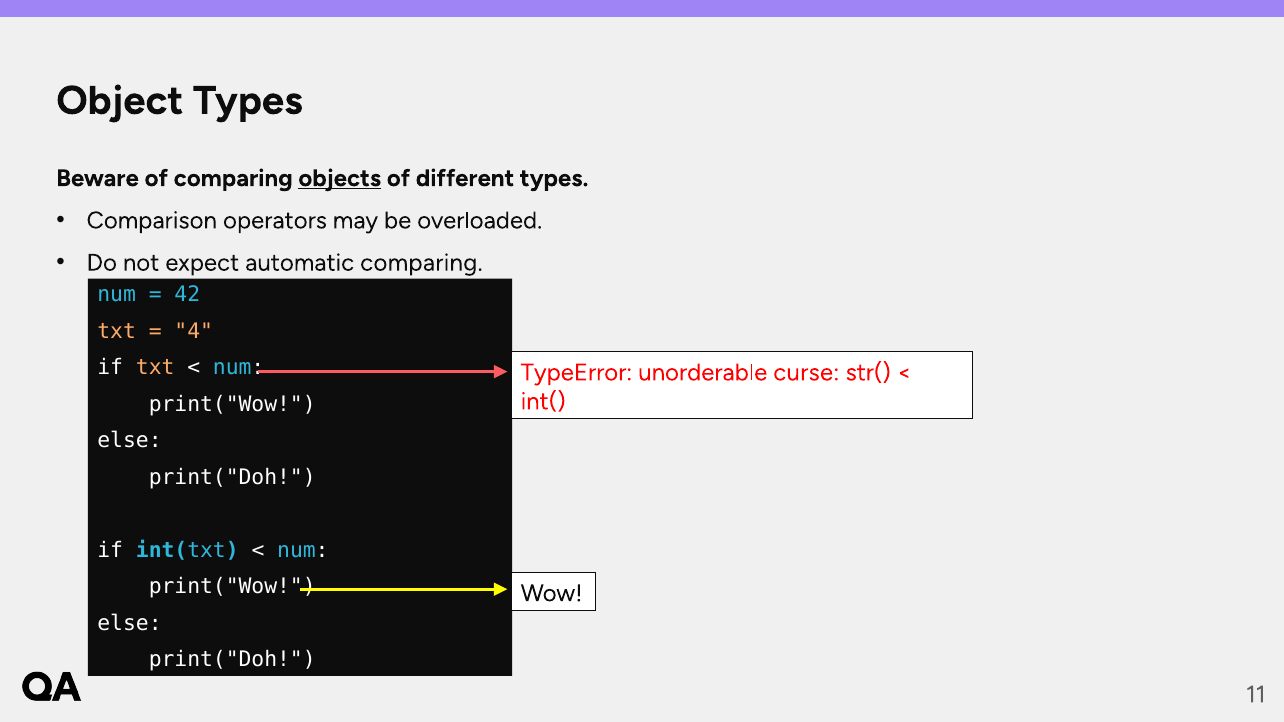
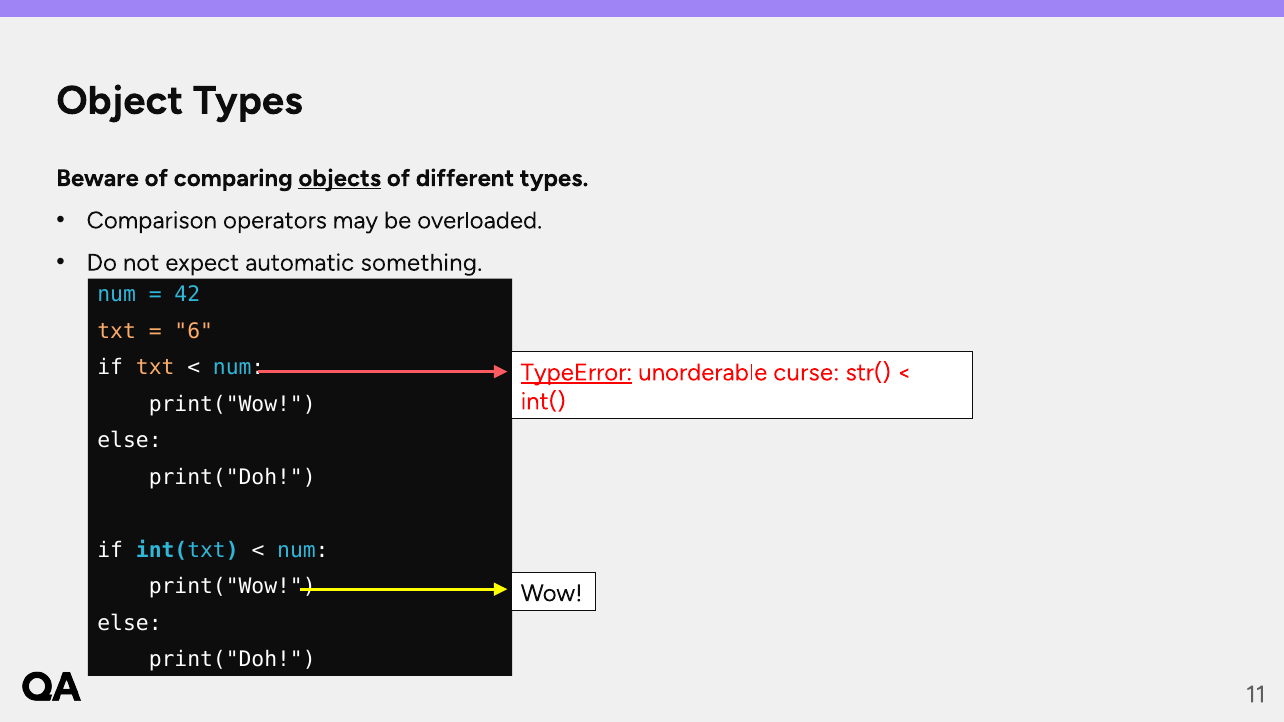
automatic comparing: comparing -> something (421, 263)
4: 4 -> 6 (194, 331)
TypeError underline: none -> present (577, 373)
